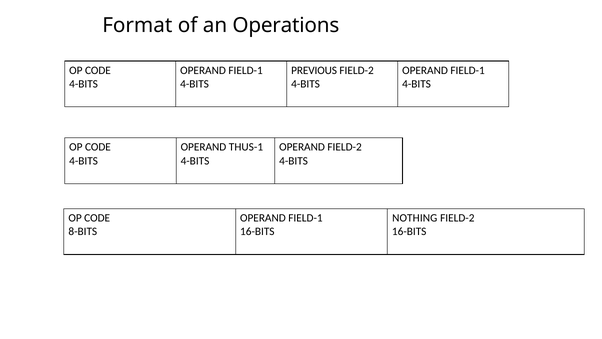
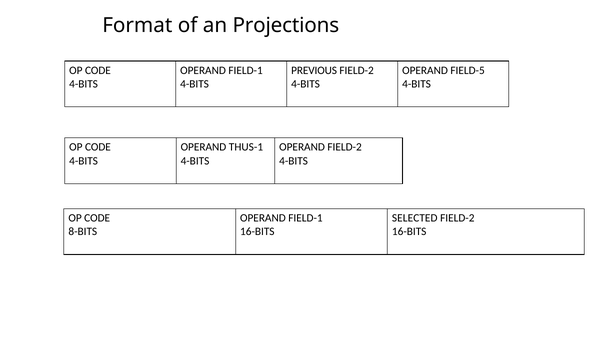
Operations: Operations -> Projections (286, 25)
FIELD-1: FIELD-1 -> FIELD-5 (468, 70)
NOTHING: NOTHING -> SELECTED (415, 218)
